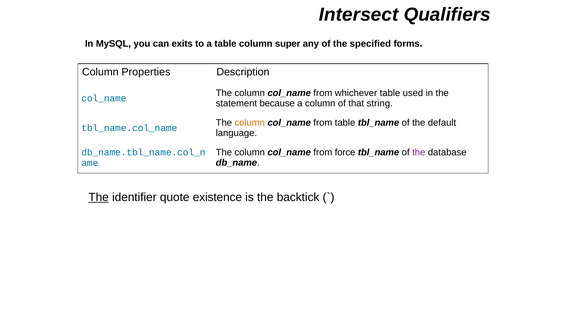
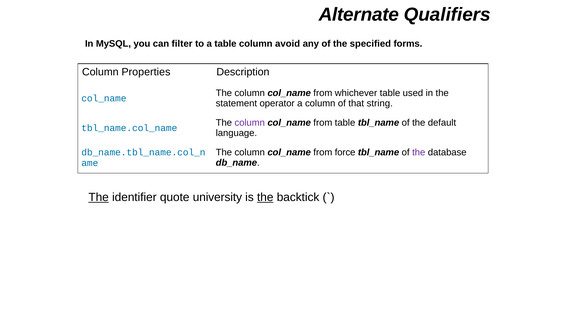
Intersect: Intersect -> Alternate (359, 15)
exits: exits -> filter (182, 44)
super: super -> avoid (288, 44)
because: because -> operator (277, 104)
column colour: orange -> purple (250, 123)
existence: existence -> university (217, 198)
the underline: none -> present (265, 198)
